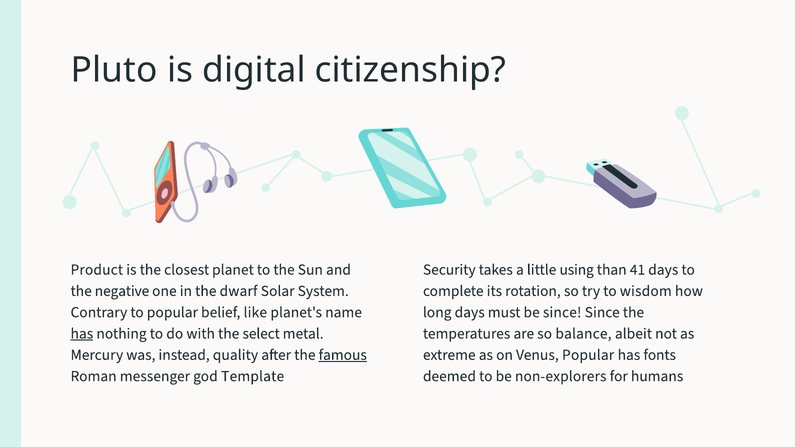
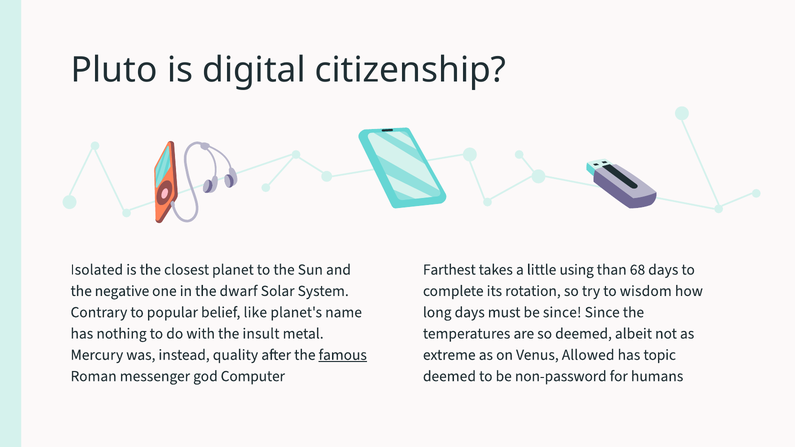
Product: Product -> Isolated (97, 270)
Security: Security -> Farthest (449, 270)
41: 41 -> 68 (637, 270)
has underline: present -> none (82, 334)
select: select -> insult (261, 334)
so balance: balance -> deemed (584, 334)
Venus Popular: Popular -> Allowed (588, 355)
fonts: fonts -> topic (660, 355)
Template: Template -> Computer (253, 376)
non-explorers: non-explorers -> non-password (561, 376)
